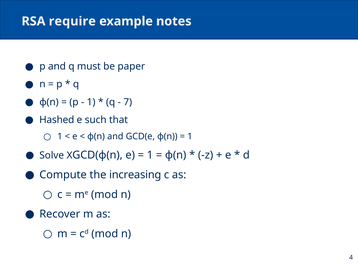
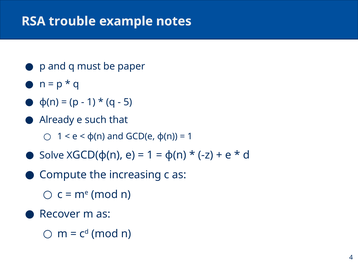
require: require -> trouble (72, 21)
7: 7 -> 5 (128, 102)
Hashed: Hashed -> Already (57, 120)
